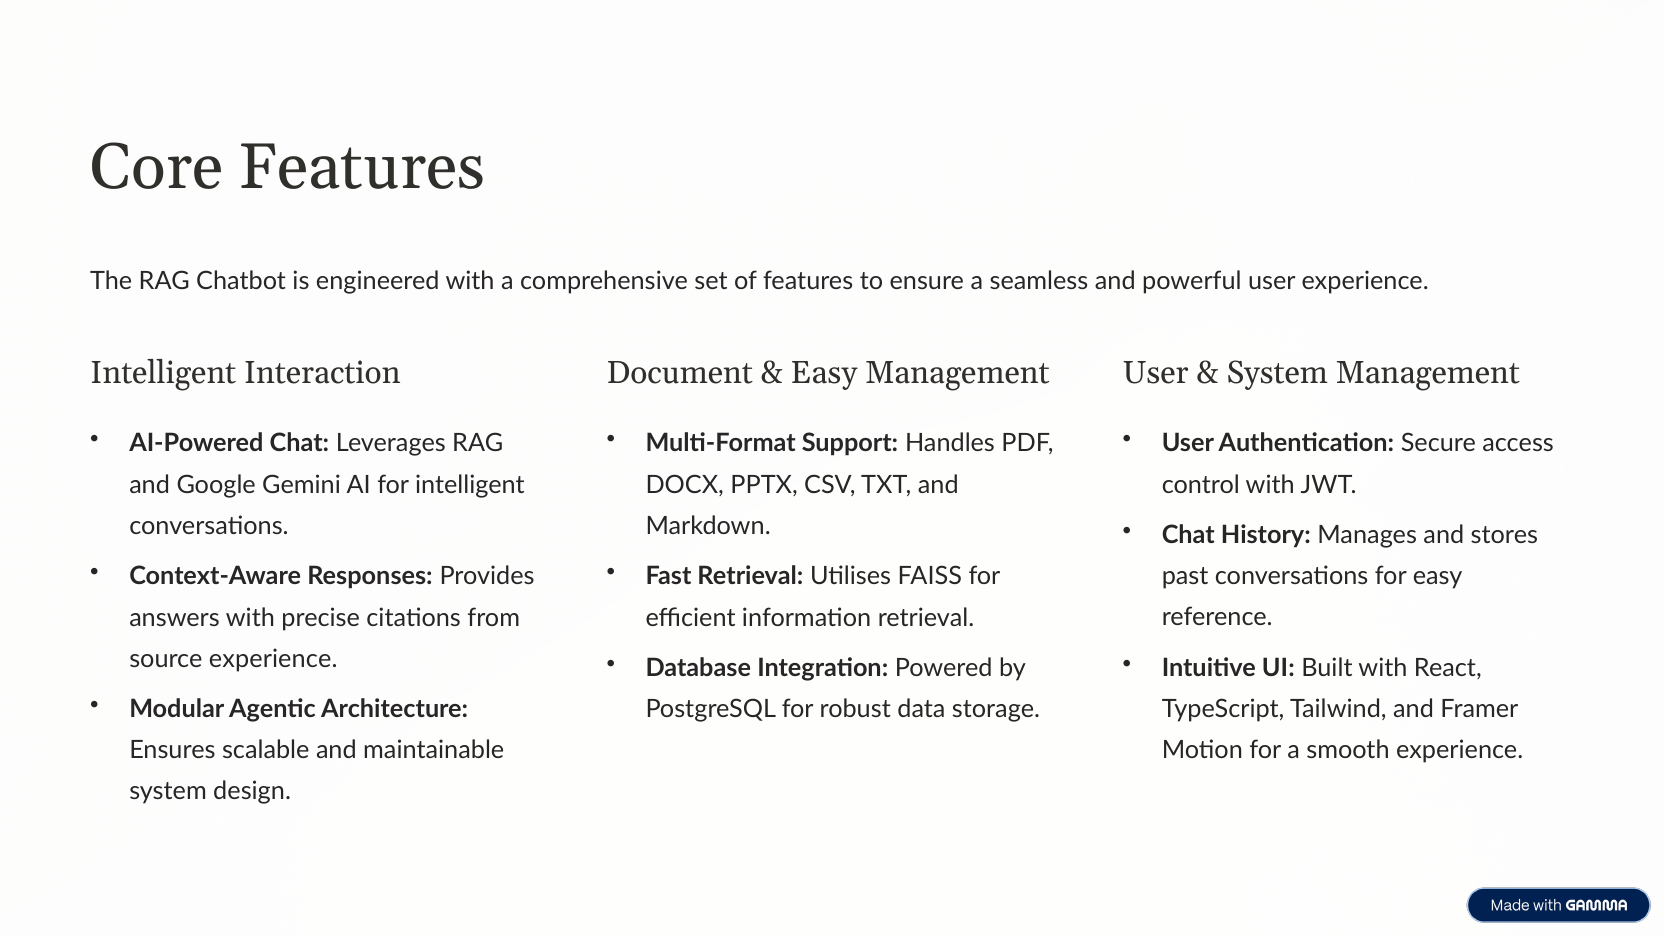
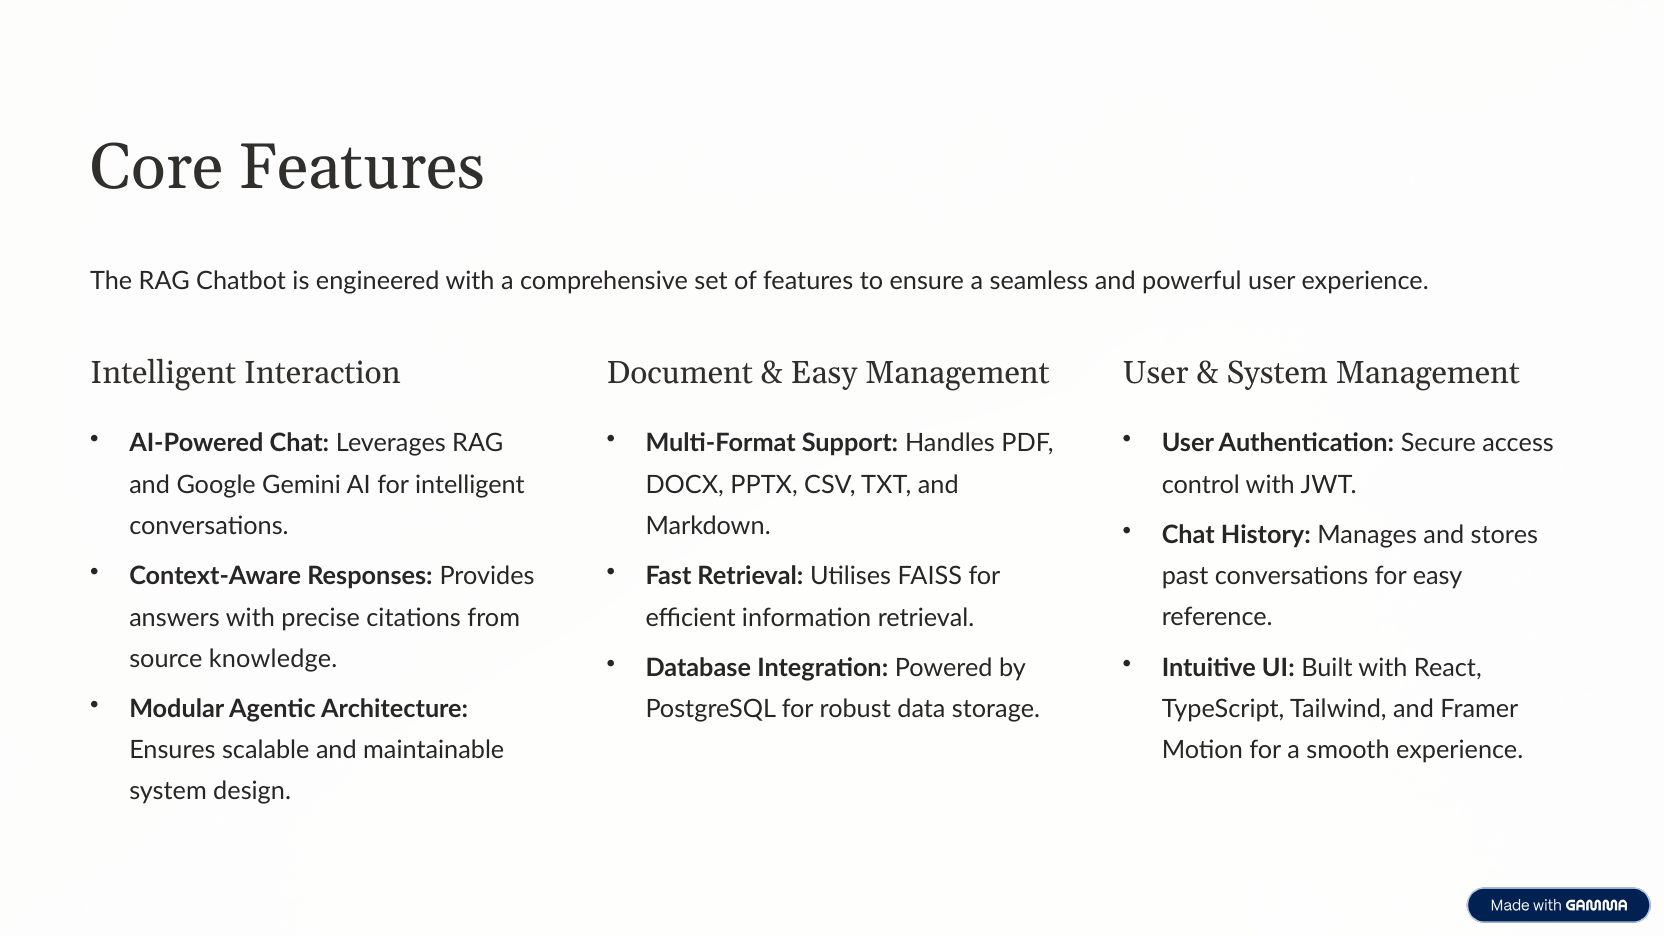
source experience: experience -> knowledge (273, 659)
